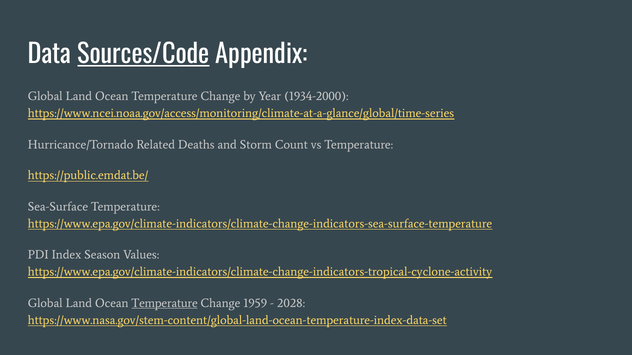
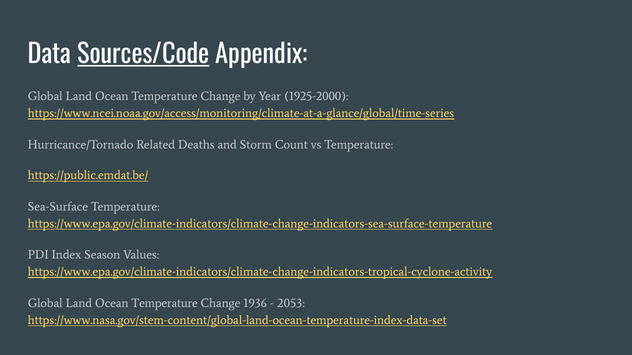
1934-2000: 1934-2000 -> 1925-2000 (316, 96)
Temperature underline: present -> none (165, 304)
1959: 1959 -> 1936 (255, 304)
2028: 2028 -> 2053 (291, 304)
